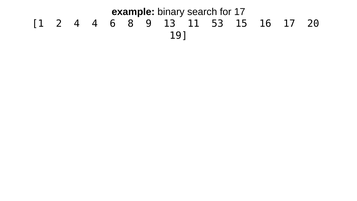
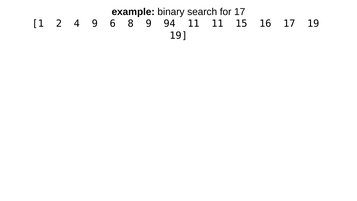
4 4: 4 -> 9 (95, 24)
13: 13 -> 94 (170, 24)
11 53: 53 -> 11 (217, 24)
17 20: 20 -> 19 (313, 24)
